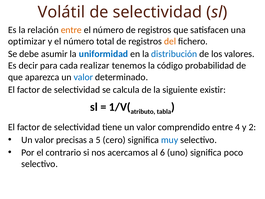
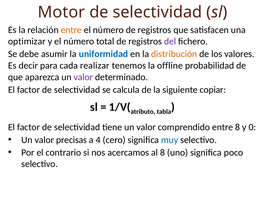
Volátil: Volátil -> Motor (61, 12)
del colour: orange -> purple (170, 41)
distribución colour: blue -> orange (174, 54)
código: código -> offline (170, 65)
valor colour: blue -> purple (83, 77)
existir: existir -> copiar (213, 90)
entre 4: 4 -> 8 (238, 127)
2: 2 -> 0 (252, 127)
5: 5 -> 4 (98, 140)
al 6: 6 -> 8 (163, 152)
